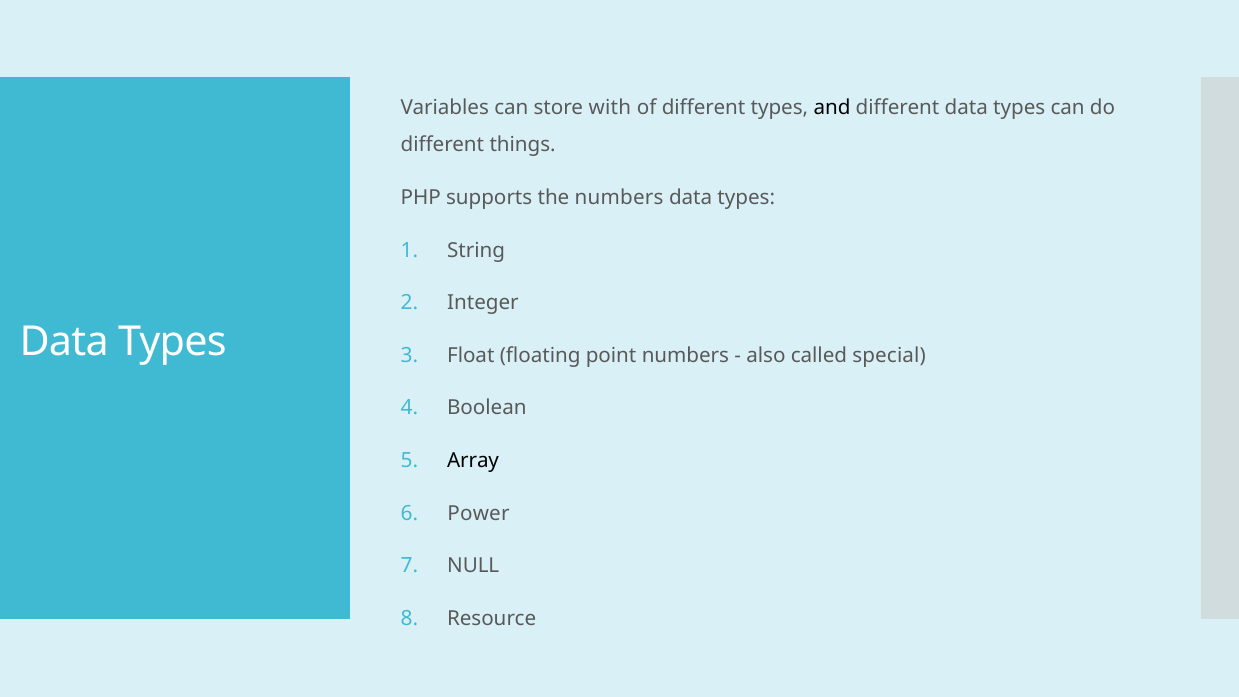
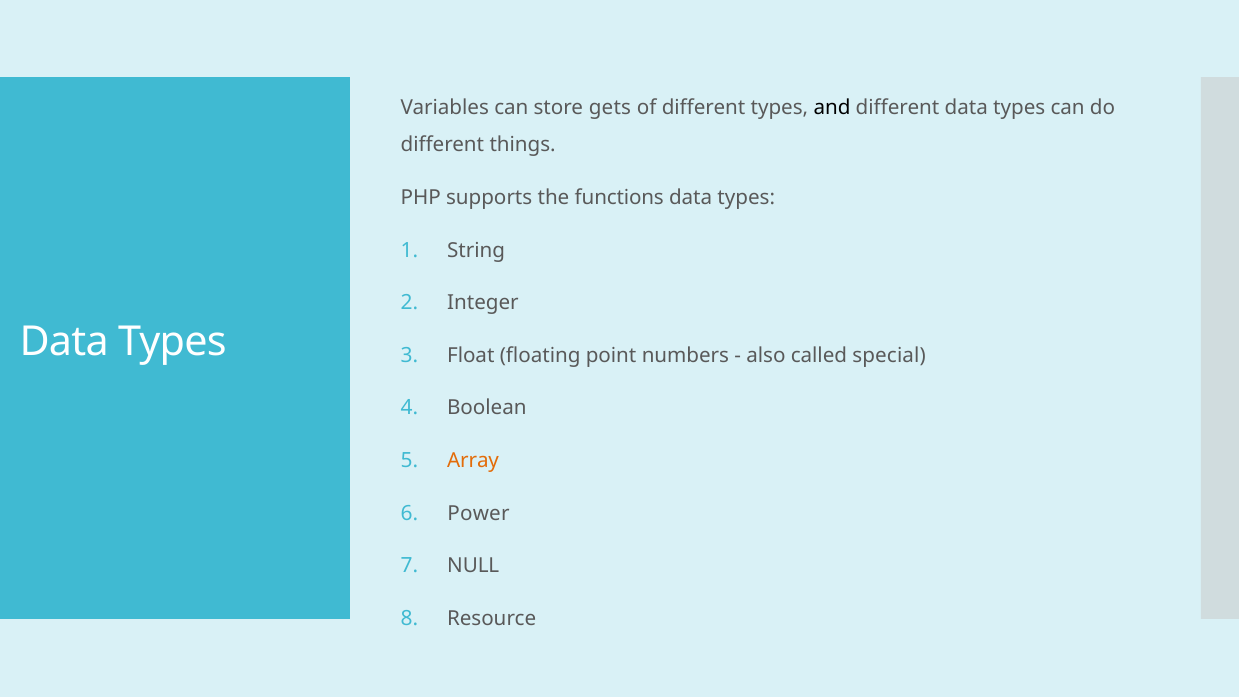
with: with -> gets (610, 108)
the numbers: numbers -> functions (619, 198)
Array colour: black -> orange (473, 461)
